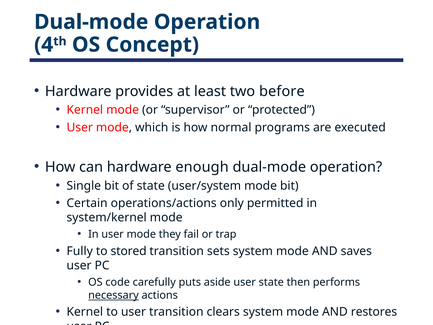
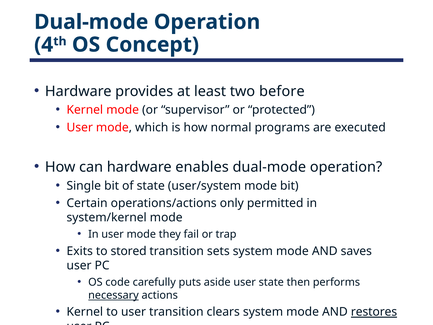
enough: enough -> enables (202, 167)
Fully: Fully -> Exits (80, 251)
restores underline: none -> present (374, 312)
